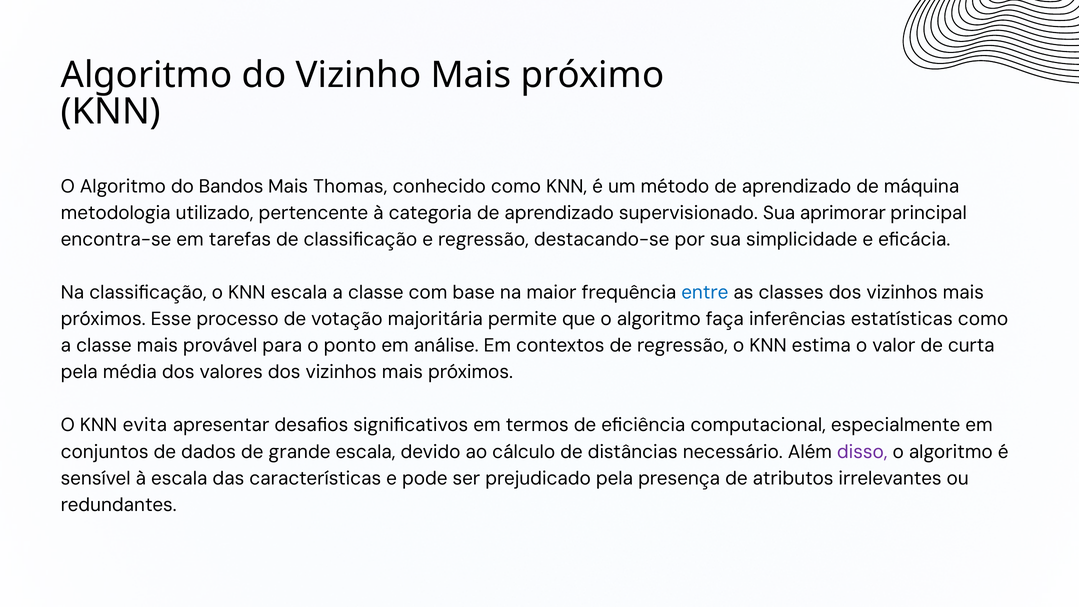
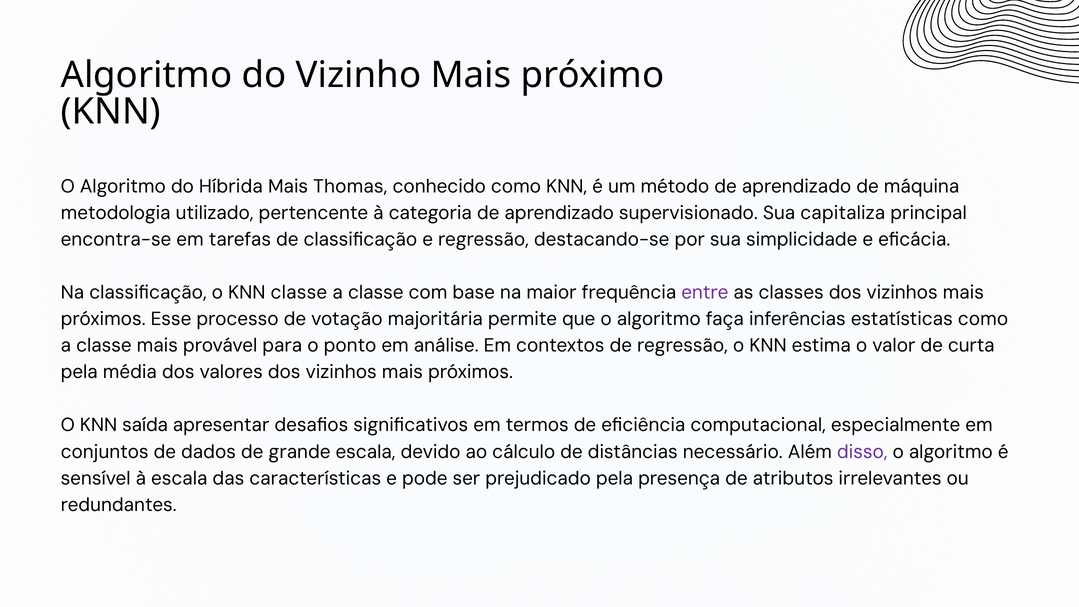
Bandos: Bandos -> Híbrida (231, 187)
aprimorar: aprimorar -> capitaliza (843, 213)
KNN escala: escala -> classe (299, 293)
entre colour: blue -> purple (705, 293)
evita: evita -> saída (145, 425)
